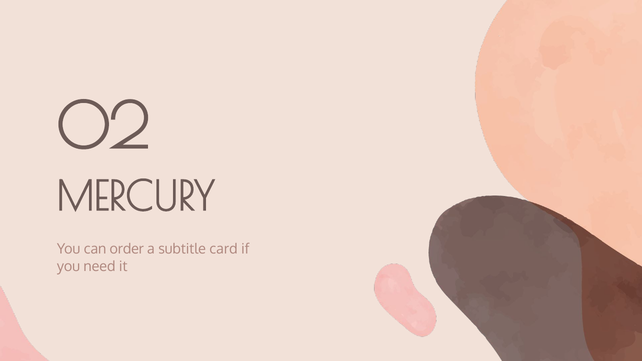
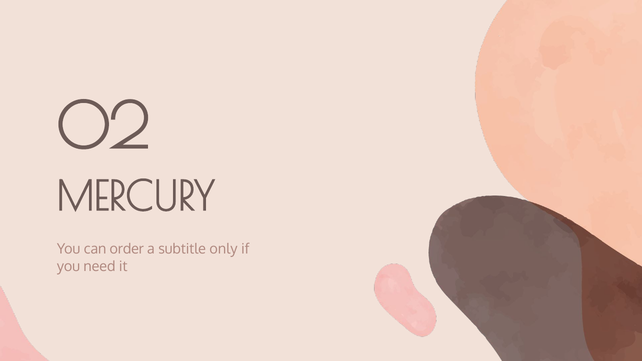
card: card -> only (223, 249)
